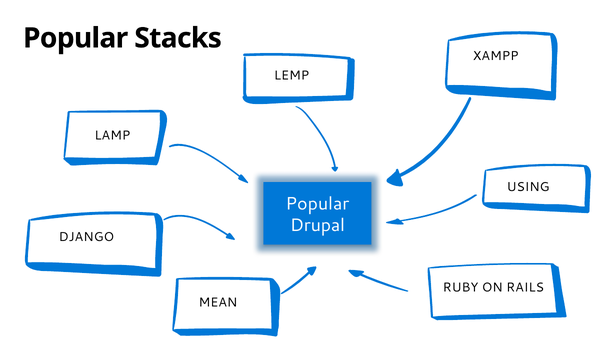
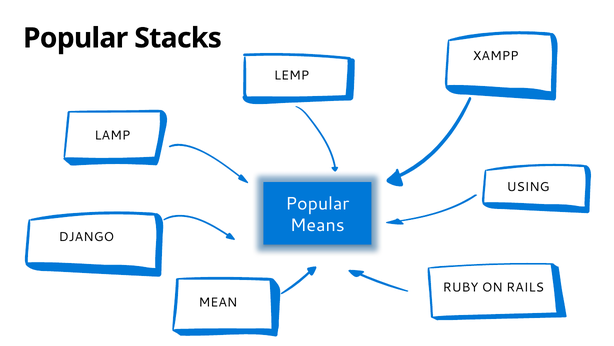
Drupal: Drupal -> Means (317, 225)
